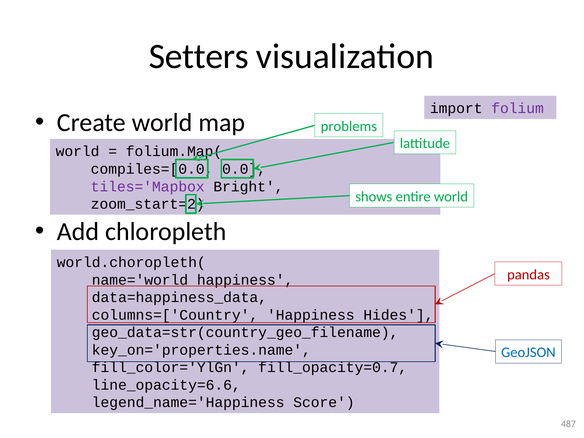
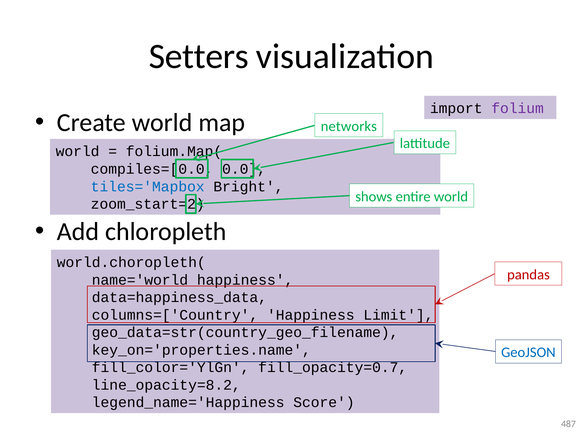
problems: problems -> networks (349, 126)
tiles='Mapbox colour: purple -> blue (148, 187)
Hides: Hides -> Limit (398, 315)
line_opacity=6.6: line_opacity=6.6 -> line_opacity=8.2 (166, 385)
